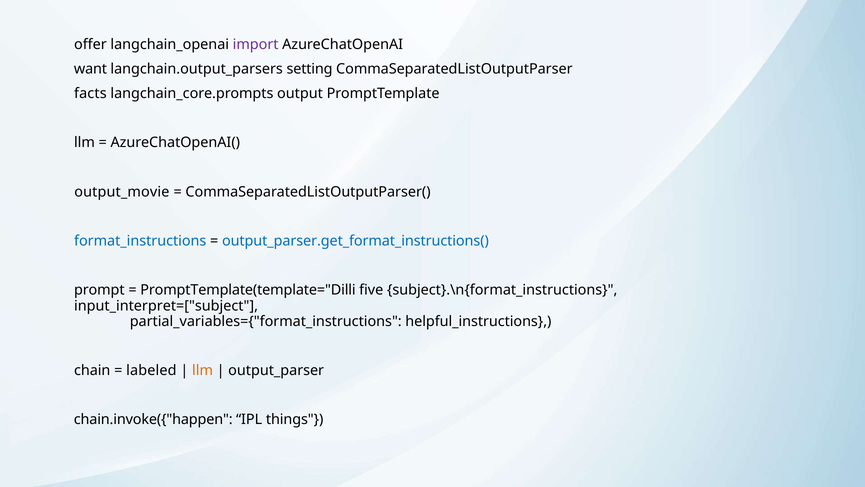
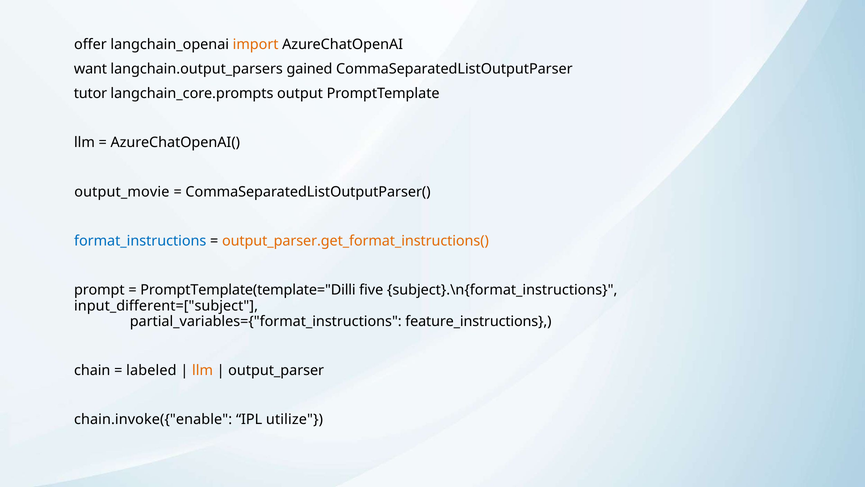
import colour: purple -> orange (256, 44)
setting: setting -> gained (310, 69)
facts: facts -> tutor (90, 93)
output_parser.get_format_instructions( colour: blue -> orange (355, 241)
input_interpret=["subject: input_interpret=["subject -> input_different=["subject (166, 306)
helpful_instructions: helpful_instructions -> feature_instructions (478, 321)
chain.invoke({"happen: chain.invoke({"happen -> chain.invoke({"enable (153, 419)
things: things -> utilize (295, 419)
